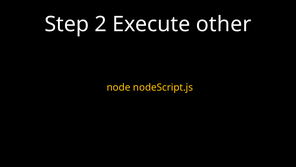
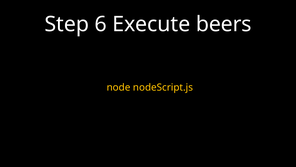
2: 2 -> 6 (101, 24)
other: other -> beers (224, 24)
